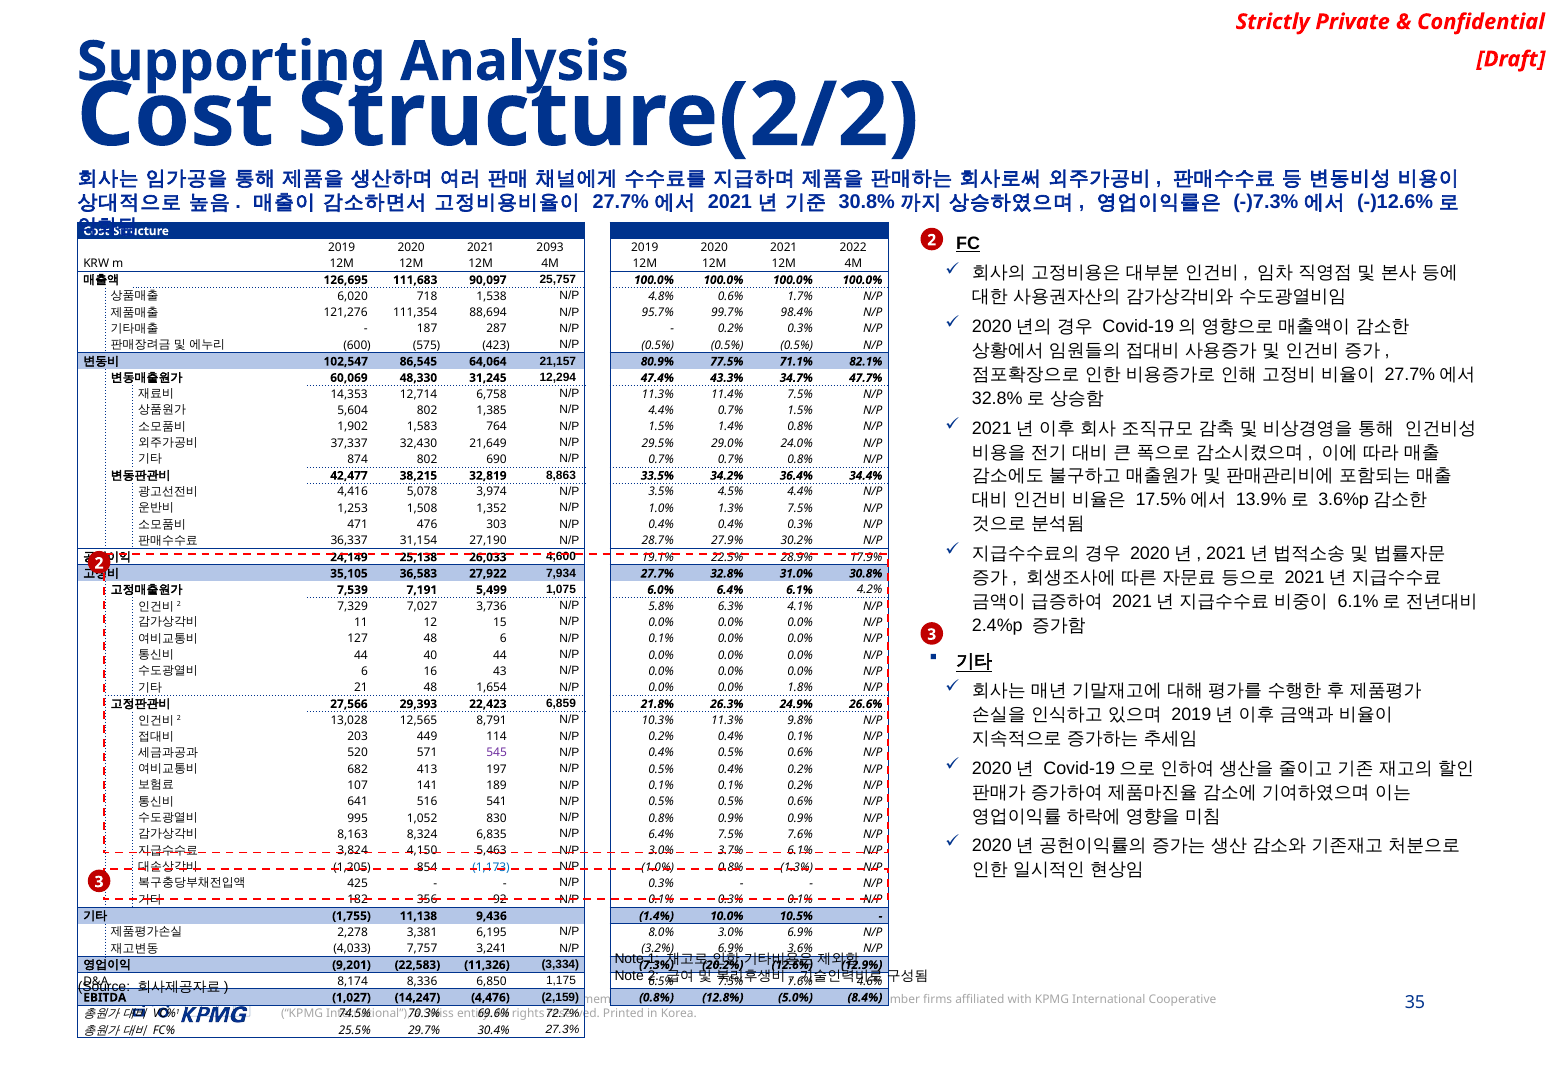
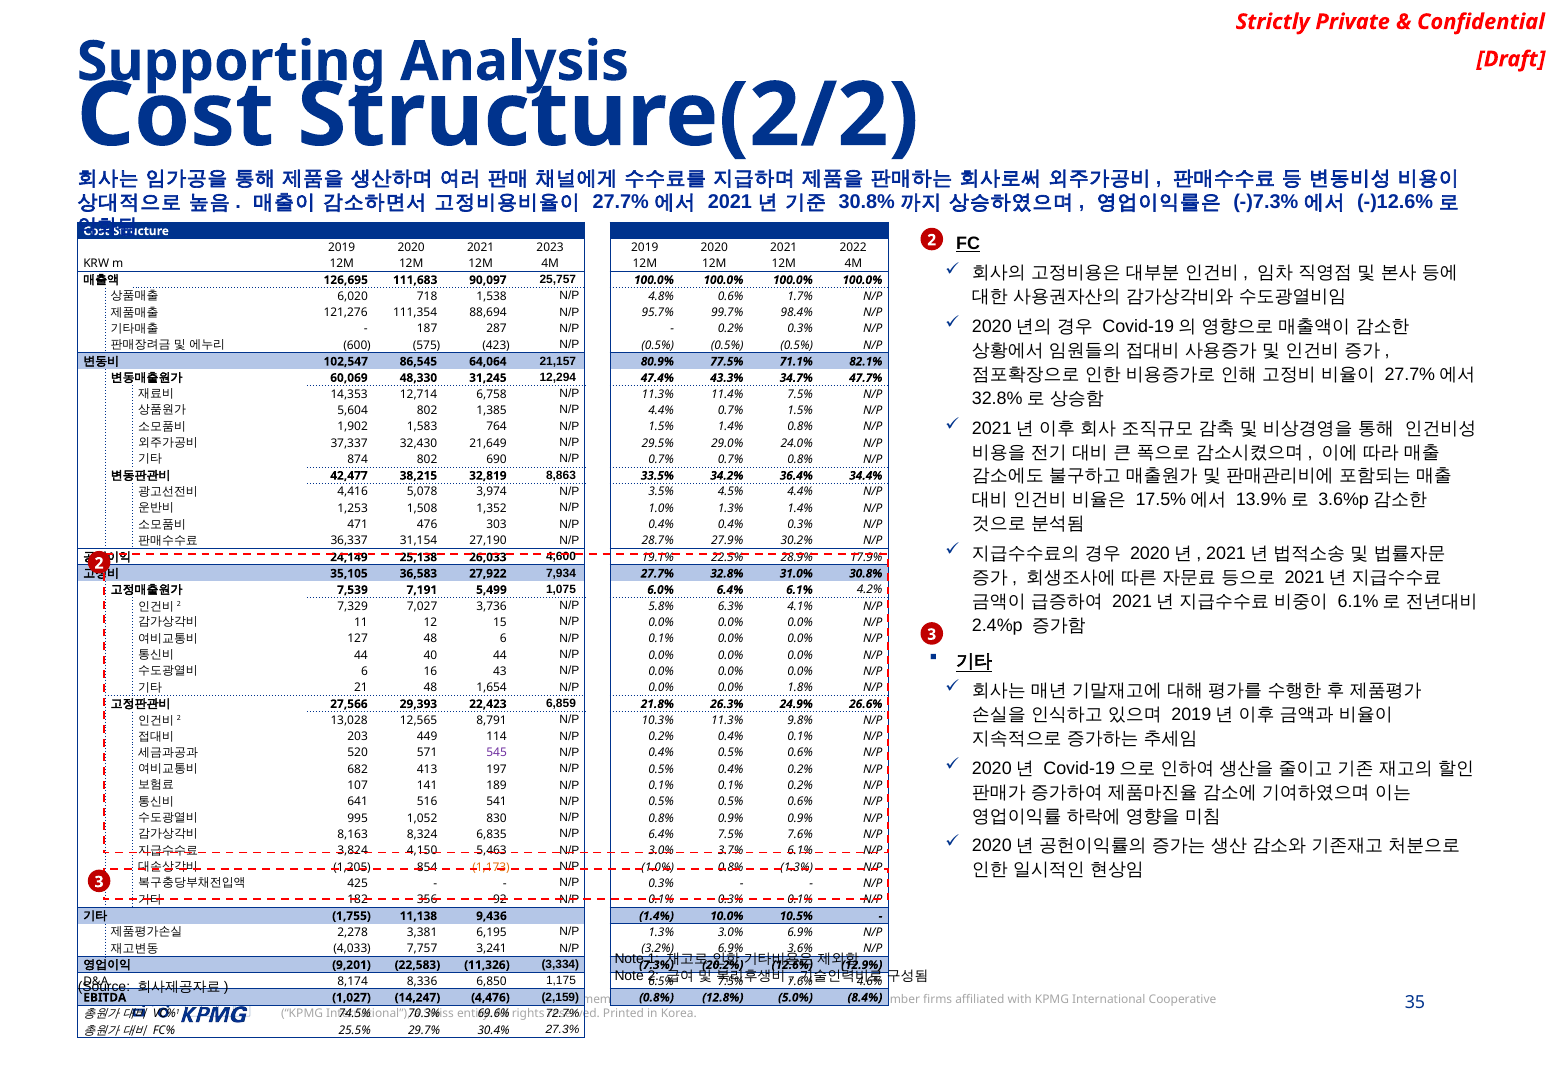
2093: 2093 -> 2023 (550, 247)
1.3% 7.5%: 7.5% -> 1.4% (800, 508)
1,173 colour: blue -> orange (491, 867)
N/P 8.0%: 8.0% -> 1.3% (661, 932)
